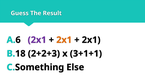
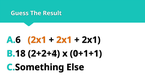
2x1 colour: purple -> orange (37, 40)
2+2+3: 2+2+3 -> 2+2+4 (44, 53)
3+1+1: 3+1+1 -> 0+1+1 (86, 53)
